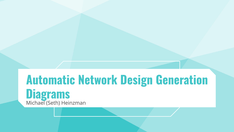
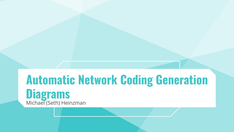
Design: Design -> Coding (137, 80)
